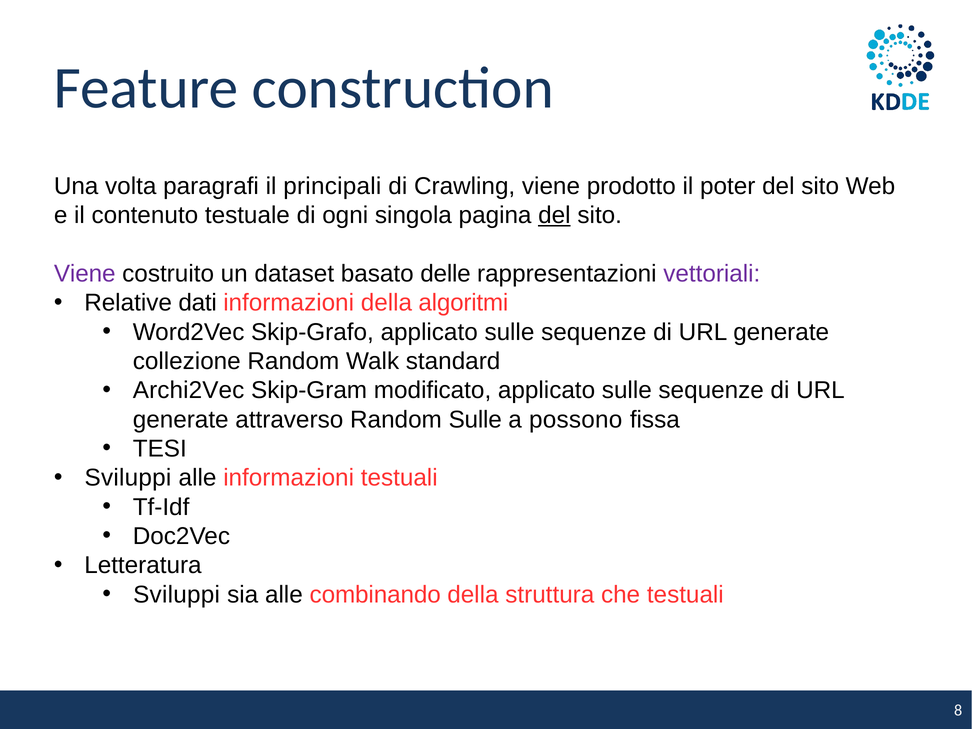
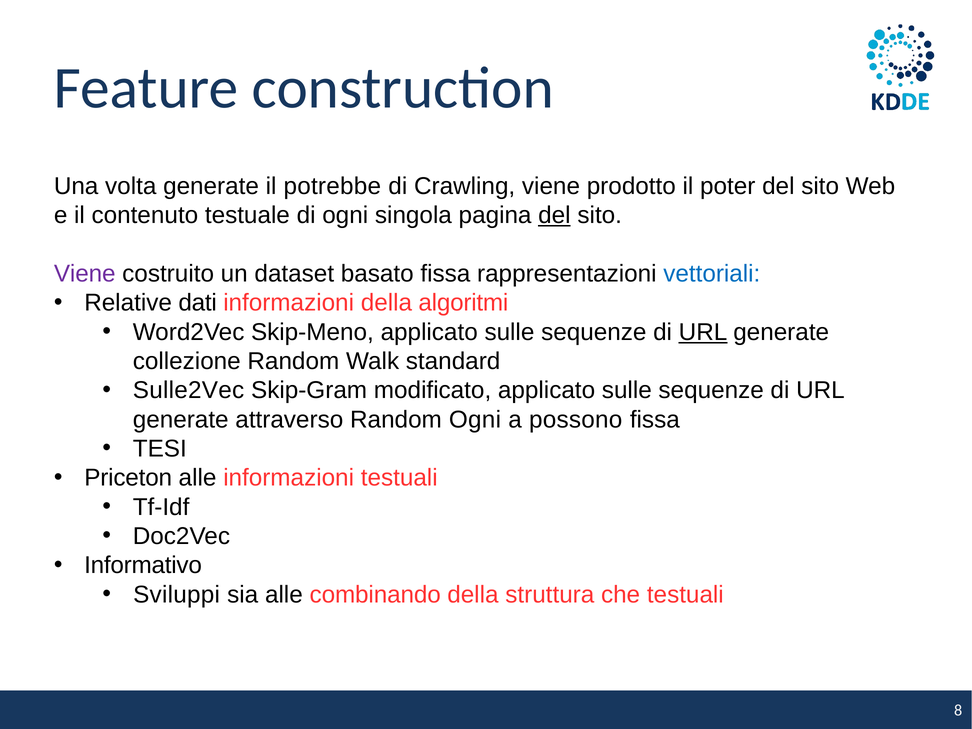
volta paragrafi: paragrafi -> generate (211, 186)
principali: principali -> potrebbe (332, 186)
basato delle: delle -> fissa (445, 274)
vettoriali colour: purple -> blue (712, 274)
Skip-Grafo: Skip-Grafo -> Skip-Meno (312, 332)
URL underline: none -> present (703, 332)
Archi2Vec: Archi2Vec -> Sulle2Vec (189, 390)
Random Sulle: Sulle -> Ogni (475, 420)
Sviluppi: Sviluppi -> Priceton (128, 478)
Letteratura: Letteratura -> Informativo (143, 565)
